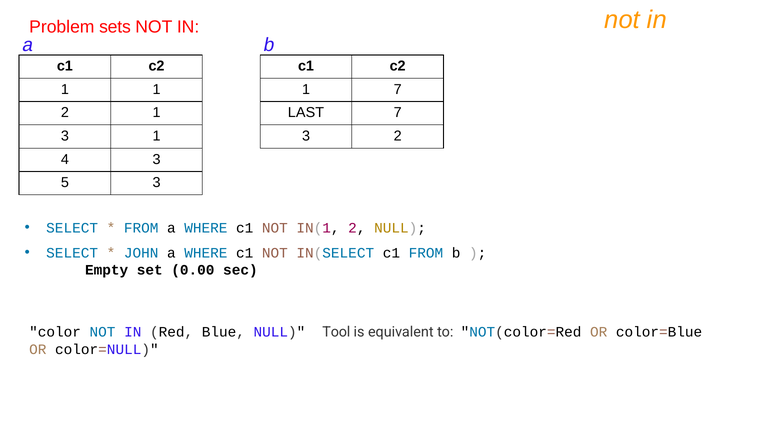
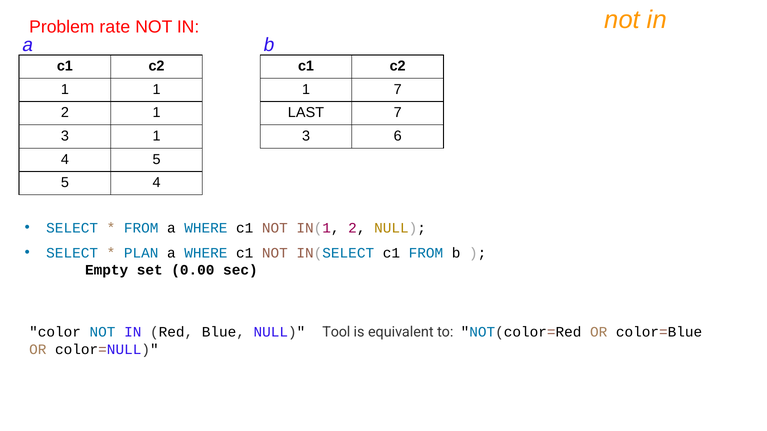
sets: sets -> rate (115, 27)
3 2: 2 -> 6 (398, 136)
4 3: 3 -> 5 (157, 159)
5 3: 3 -> 4 (157, 183)
JOHN: JOHN -> PLAN (141, 253)
